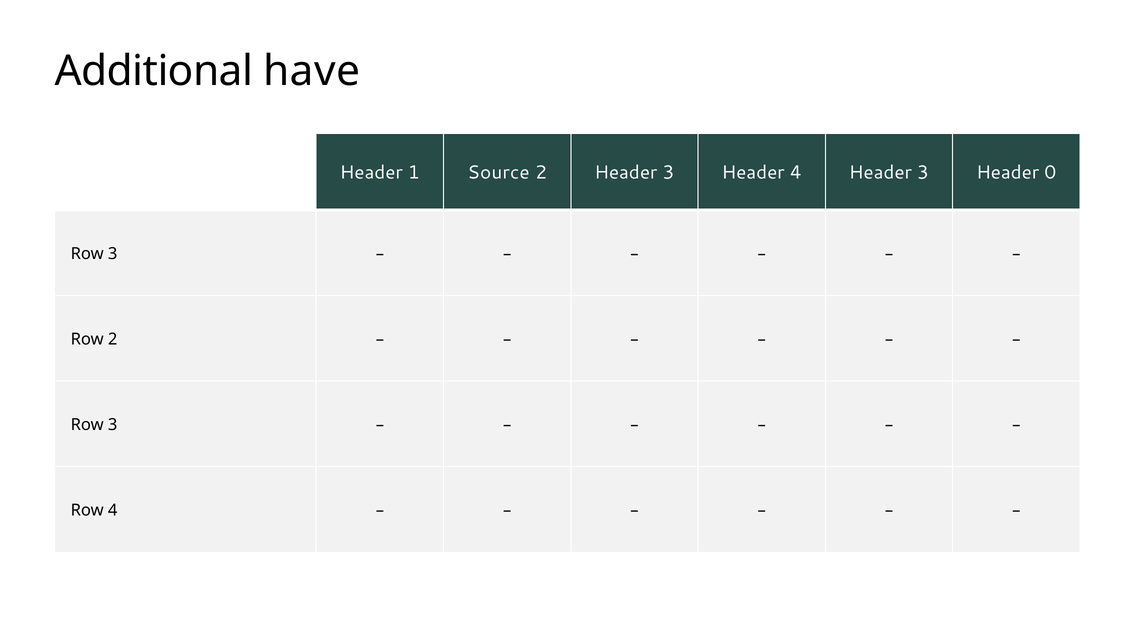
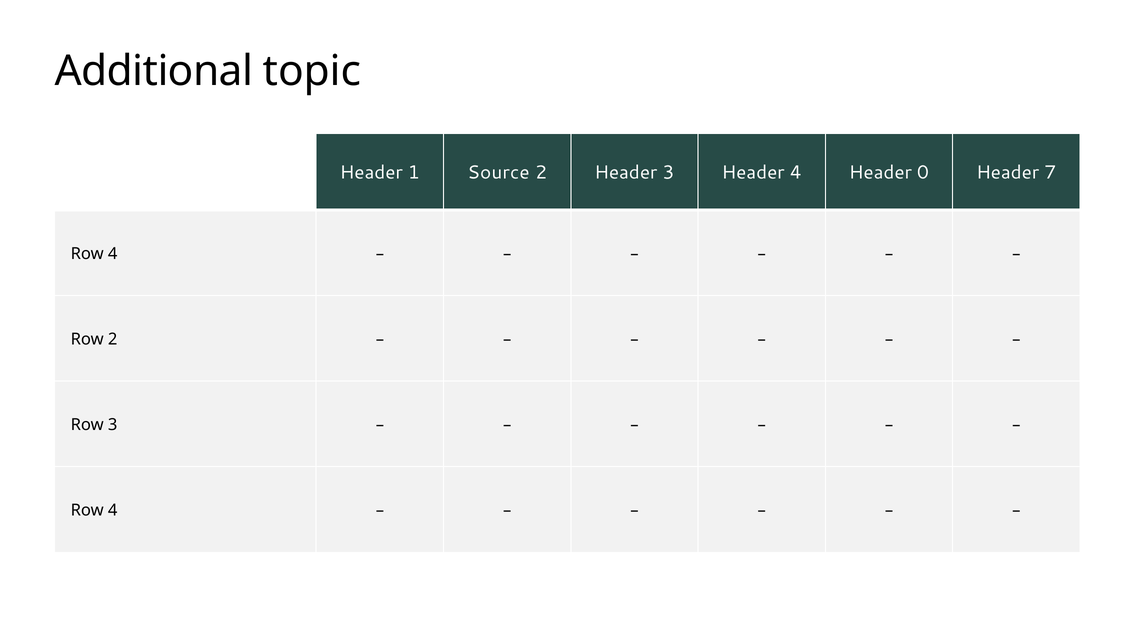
have: have -> topic (312, 71)
4 Header 3: 3 -> 0 (923, 173)
0: 0 -> 7 (1050, 173)
3: 3 -> 4 (113, 254)
